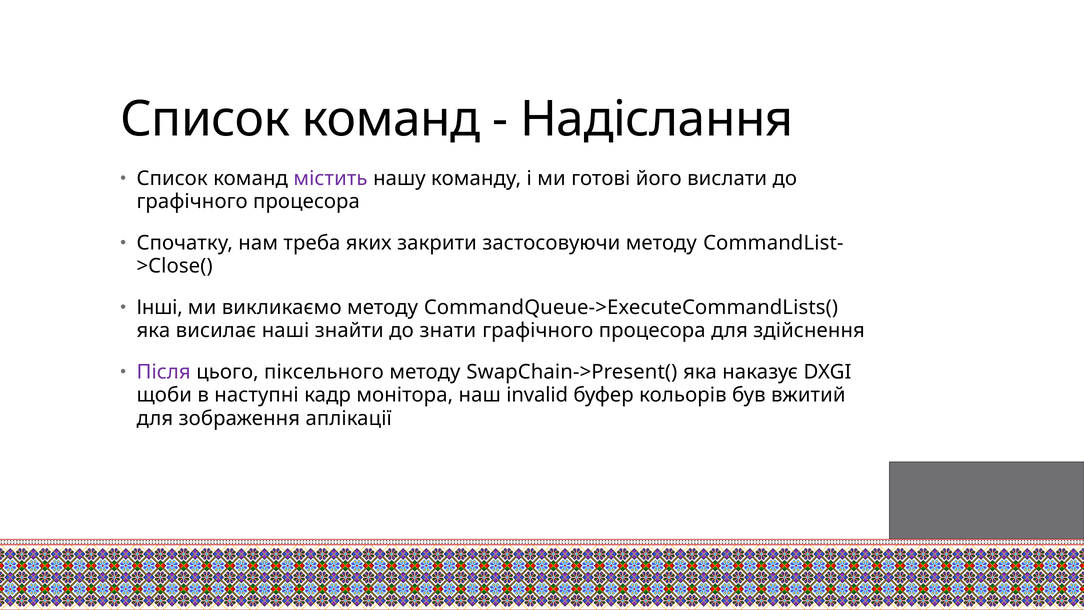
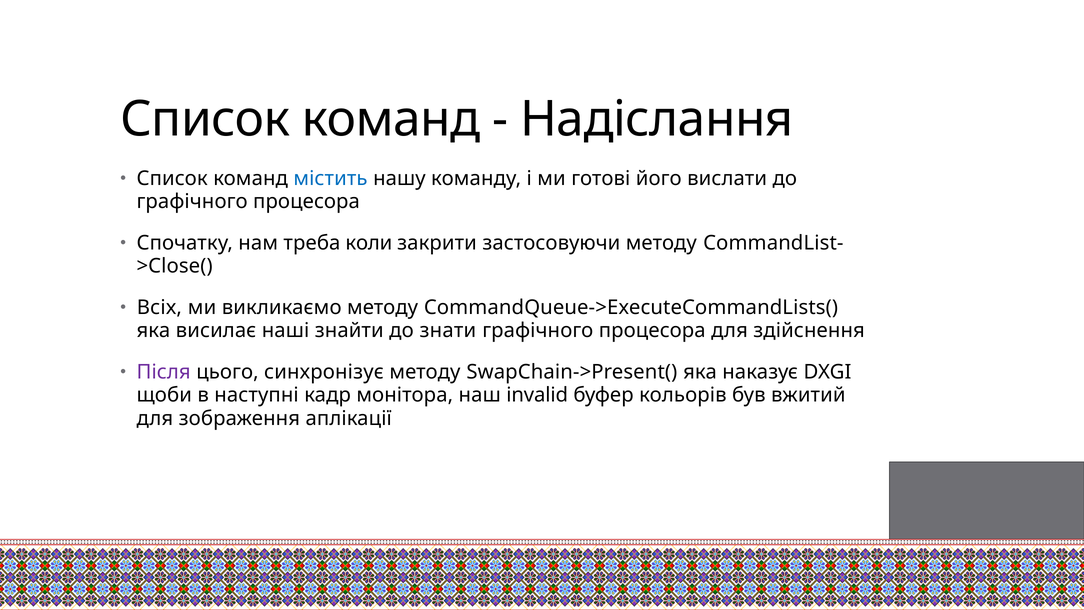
містить colour: purple -> blue (330, 178)
яких: яких -> коли (369, 243)
Інші: Інші -> Всіх (159, 307)
піксельного: піксельного -> синхронізує (324, 372)
